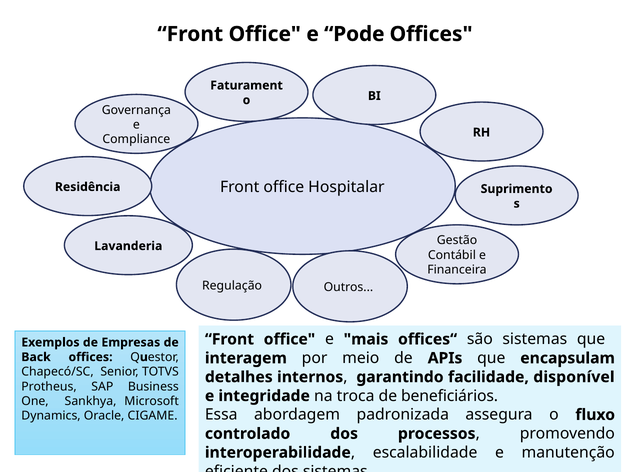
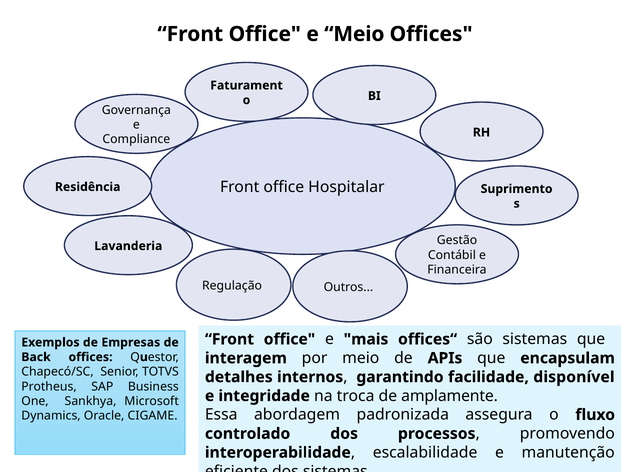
e Pode: Pode -> Meio (354, 34)
beneficiários: beneficiários -> amplamente (450, 396)
